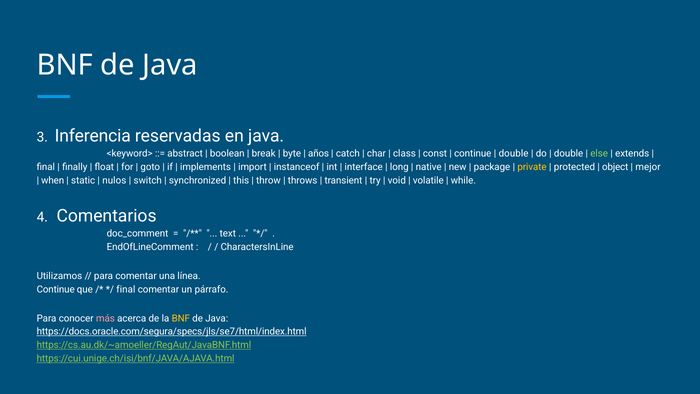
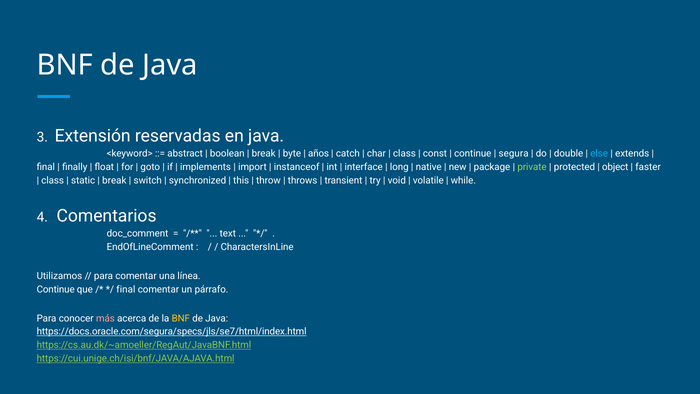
Inferencia: Inferencia -> Extensión (93, 136)
double: double -> segura (514, 153)
else colour: light green -> light blue (599, 153)
private colour: yellow -> light green (532, 167)
mejor: mejor -> faster (648, 167)
when: when -> class (53, 180)
nulos: nulos -> break (114, 180)
